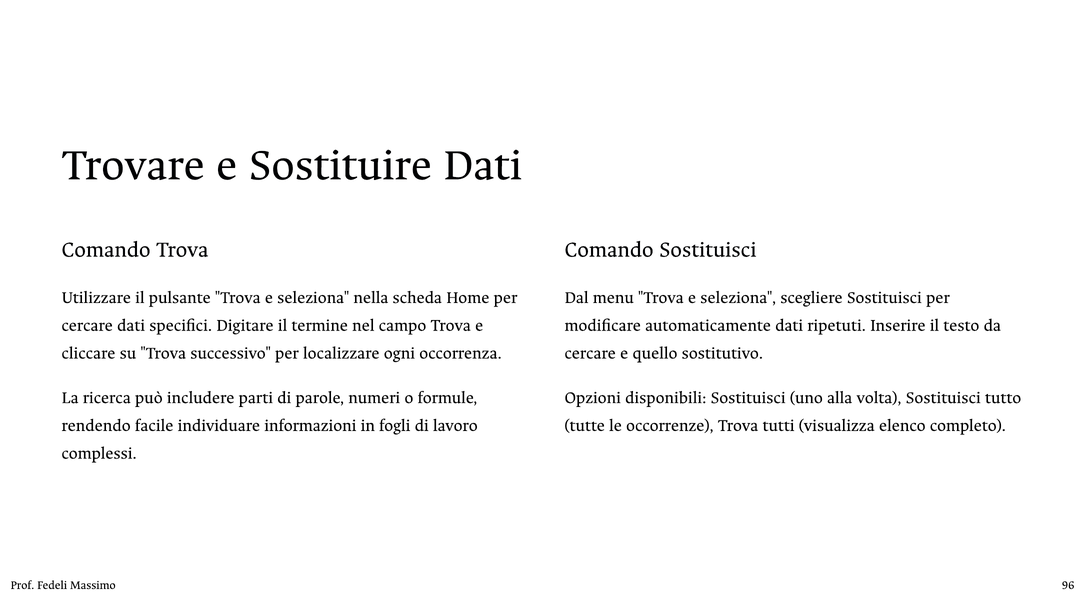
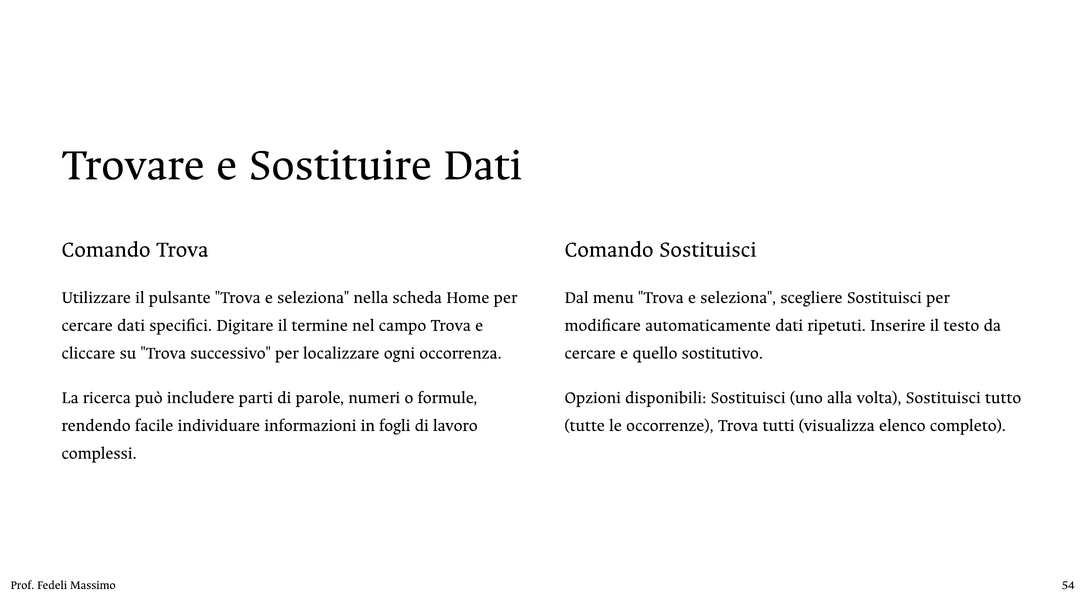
96: 96 -> 54 (1068, 585)
